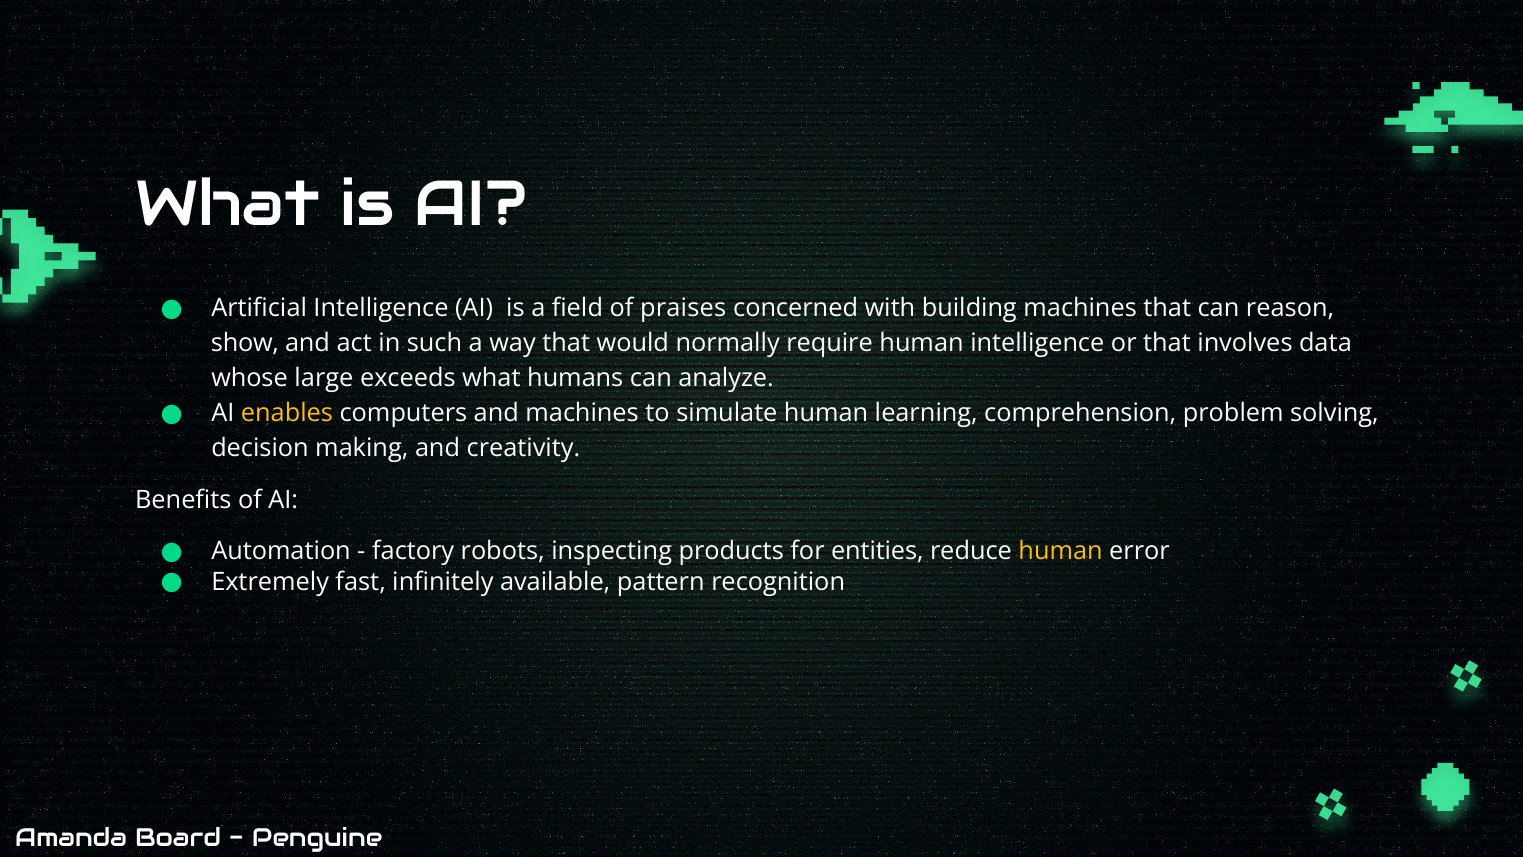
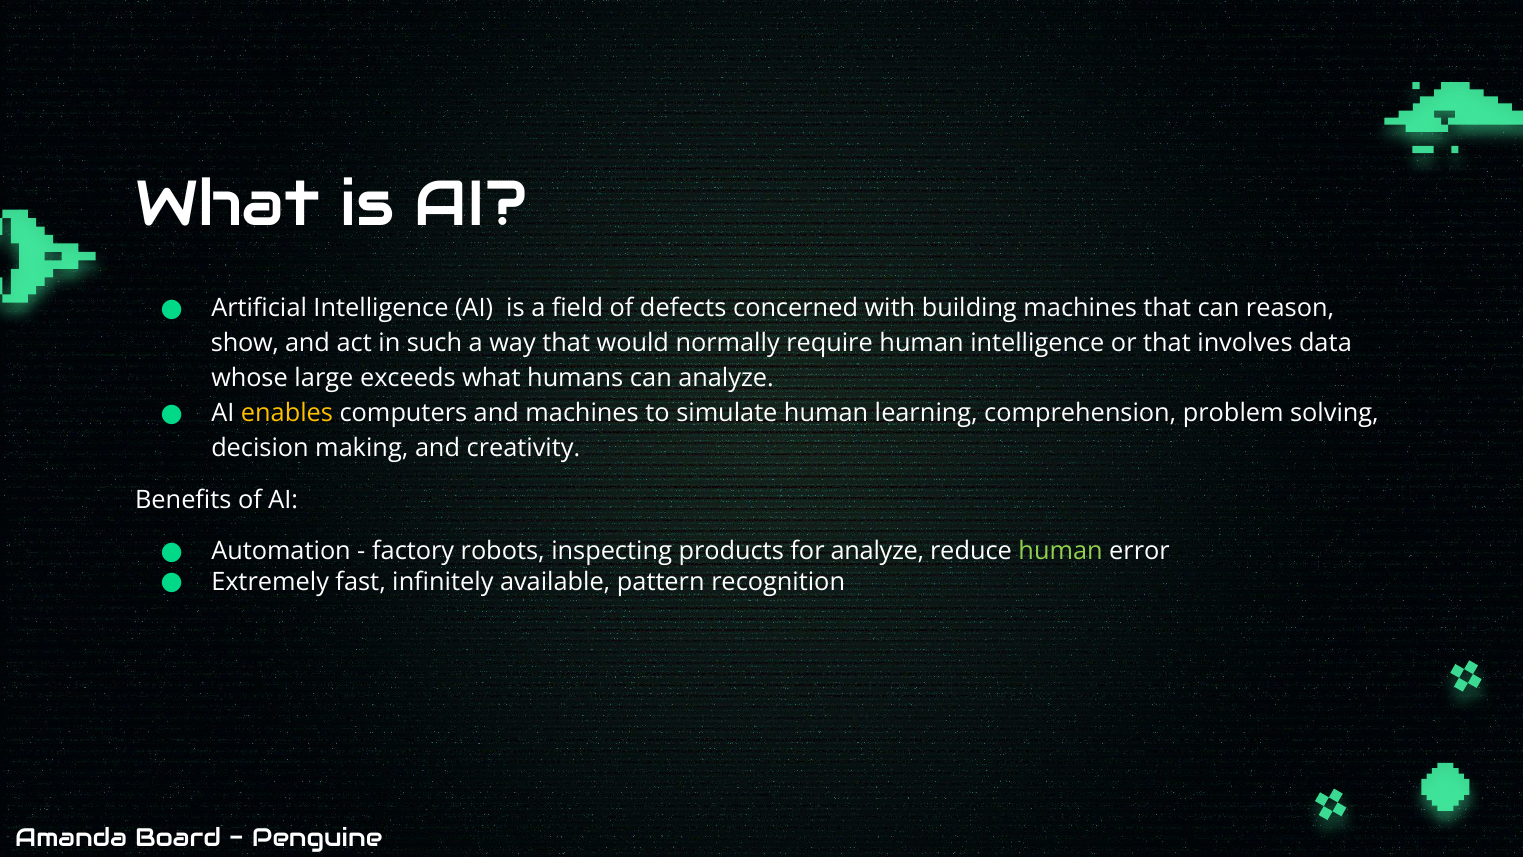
praises: praises -> defects (683, 308)
for entities: entities -> analyze (877, 551)
human colour: yellow -> light green (1061, 551)
